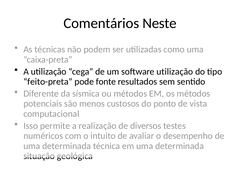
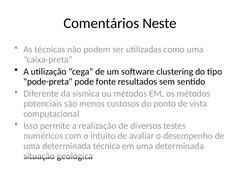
software utilização: utilização -> clustering (175, 72)
feito-preta: feito-preta -> pode-preta (48, 82)
